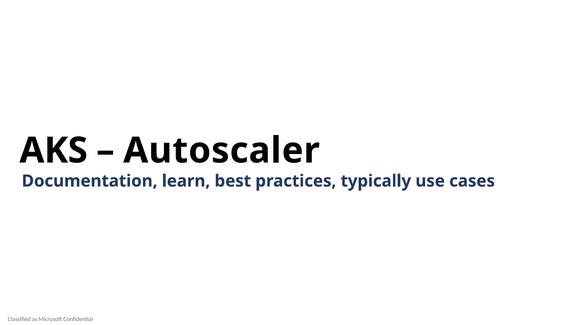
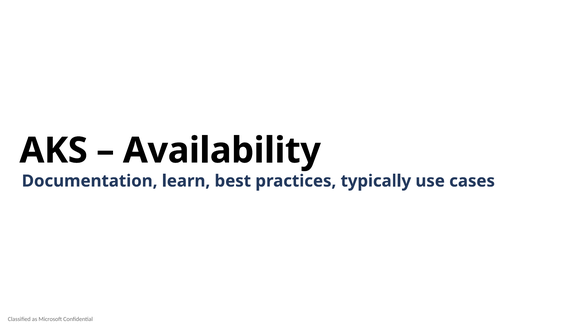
Autoscaler: Autoscaler -> Availability (222, 151)
